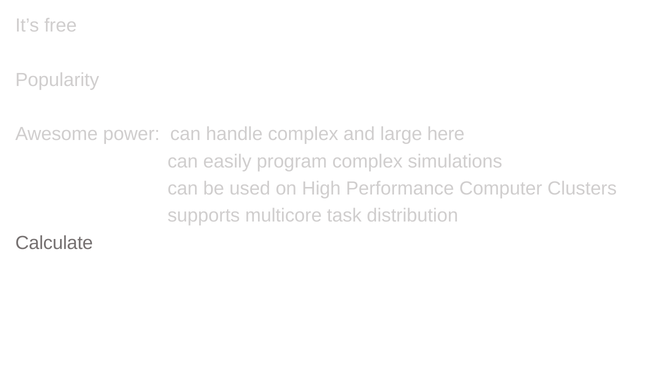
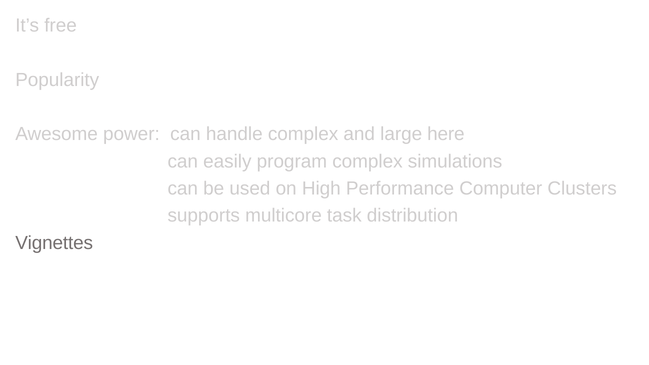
Calculate: Calculate -> Vignettes (54, 243)
